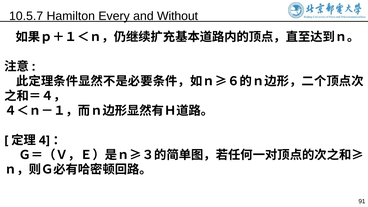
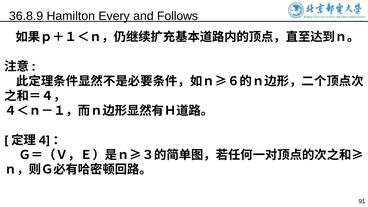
10.5.7: 10.5.7 -> 36.8.9 (26, 16)
Without: Without -> Follows (178, 16)
